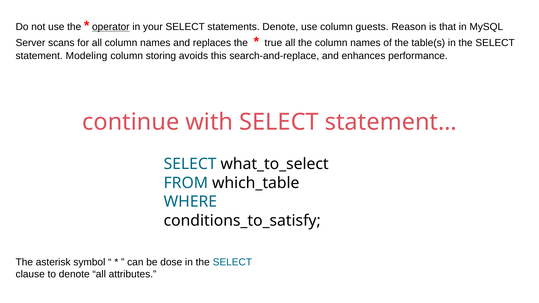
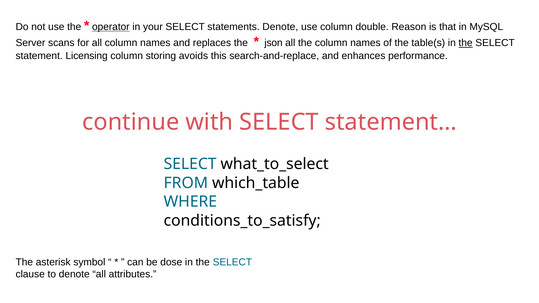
guests: guests -> double (372, 27)
true: true -> json (273, 43)
the underline: none -> present (466, 43)
Modeling: Modeling -> Licensing (87, 56)
